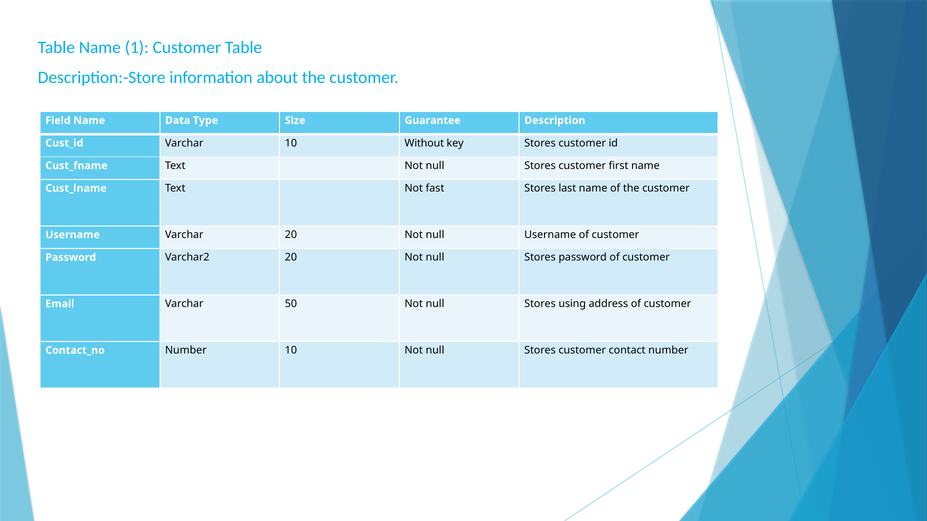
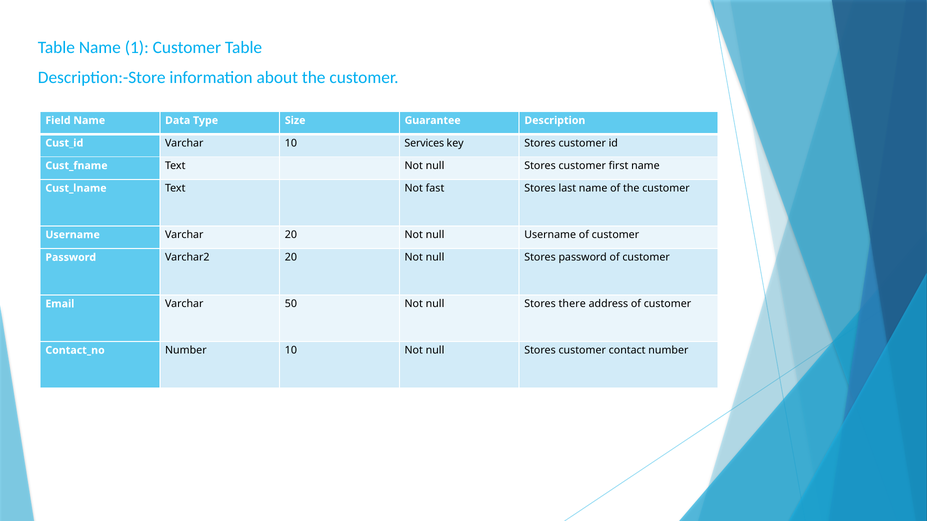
Without: Without -> Services (424, 143)
using: using -> there (572, 304)
